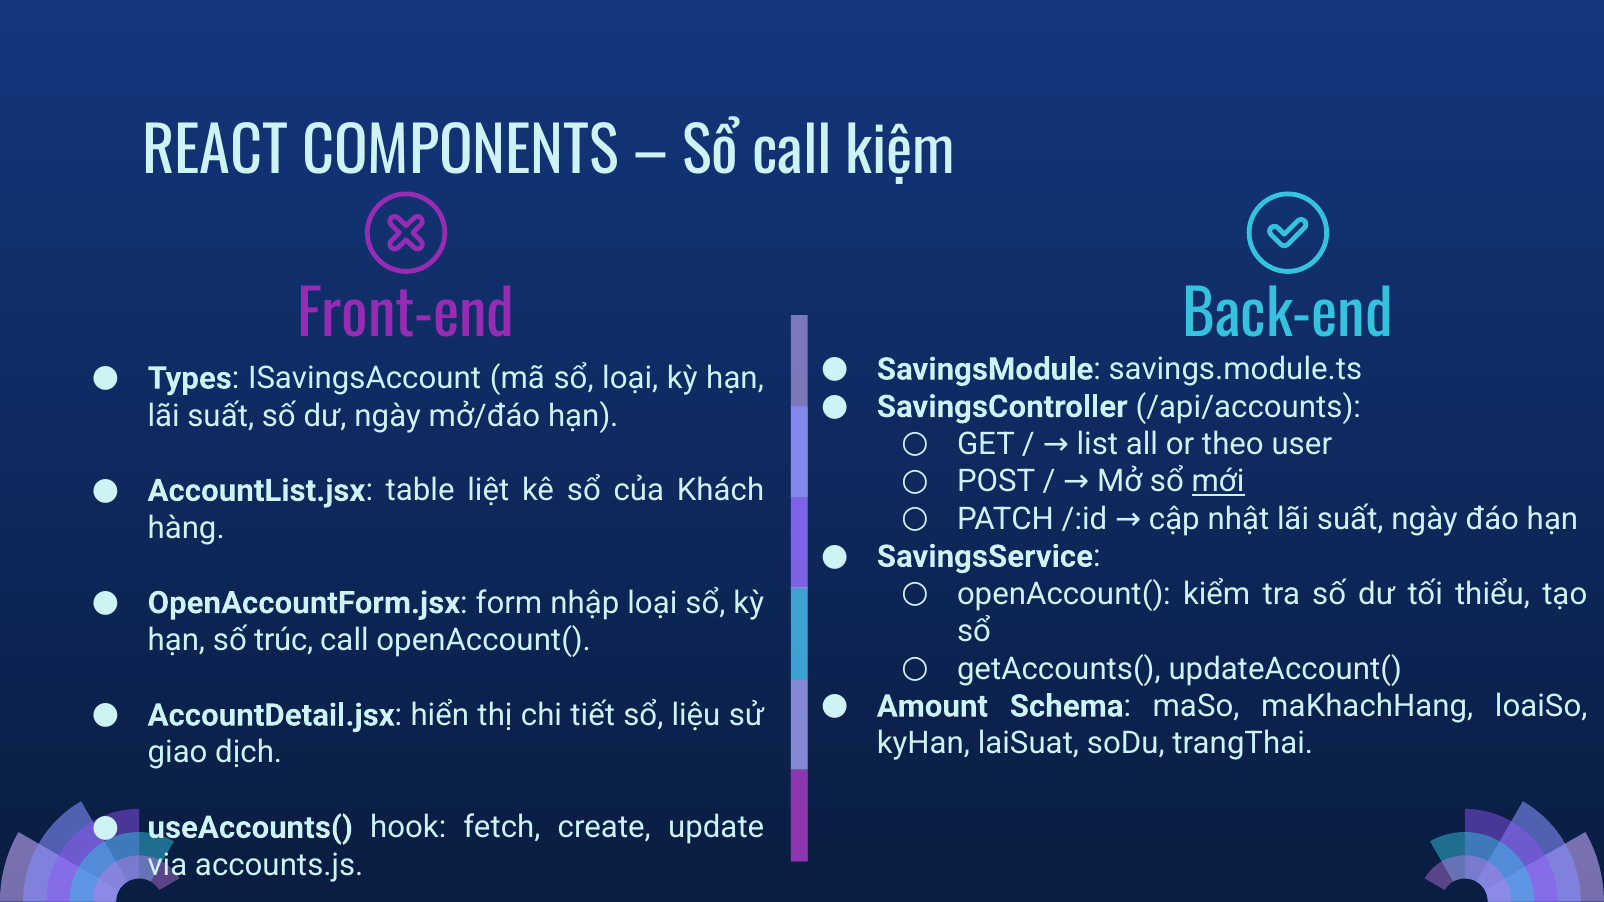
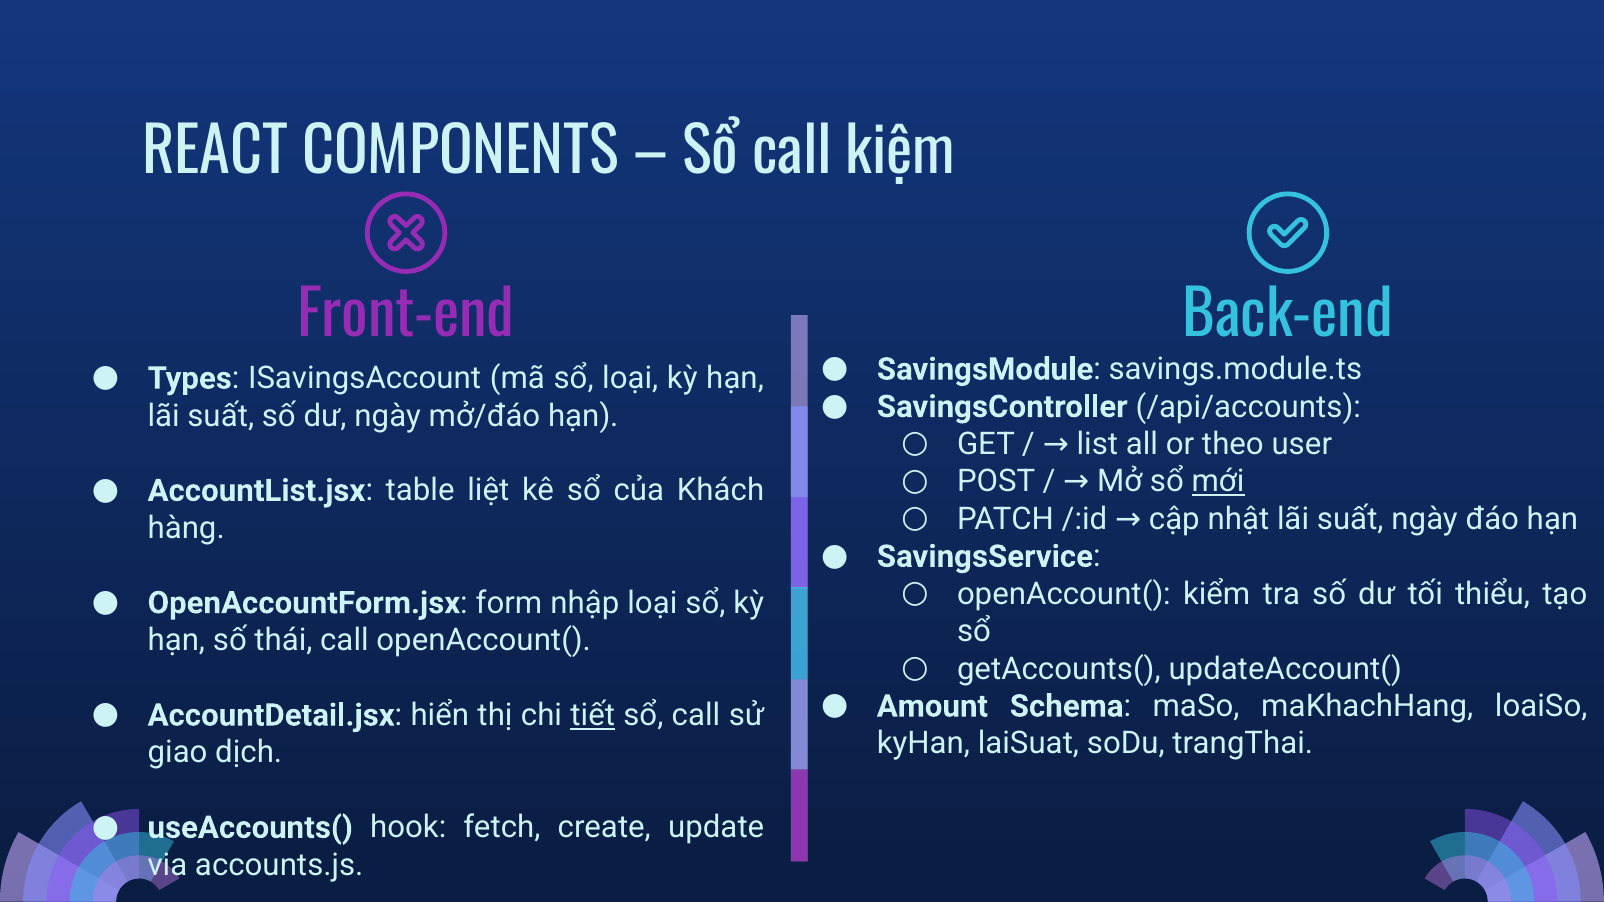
trúc: trúc -> thái (283, 641)
tiết underline: none -> present (593, 715)
liệu: liệu -> call (696, 715)
